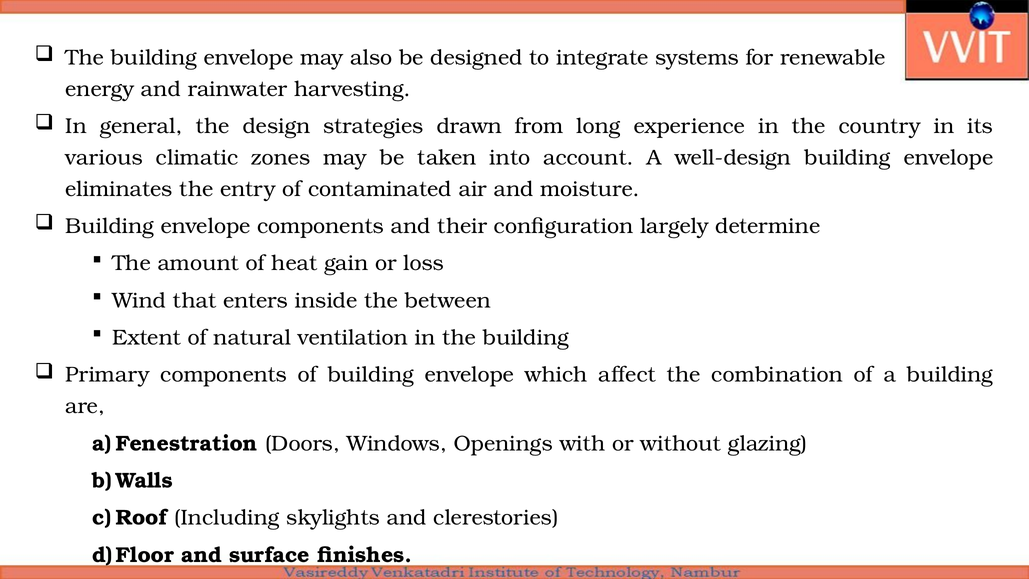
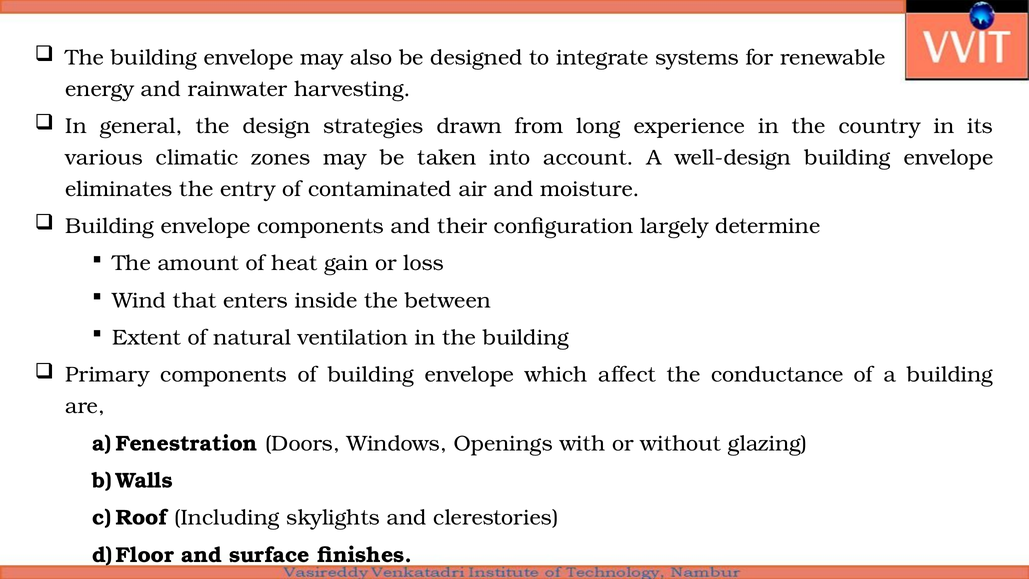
combination: combination -> conductance (777, 375)
